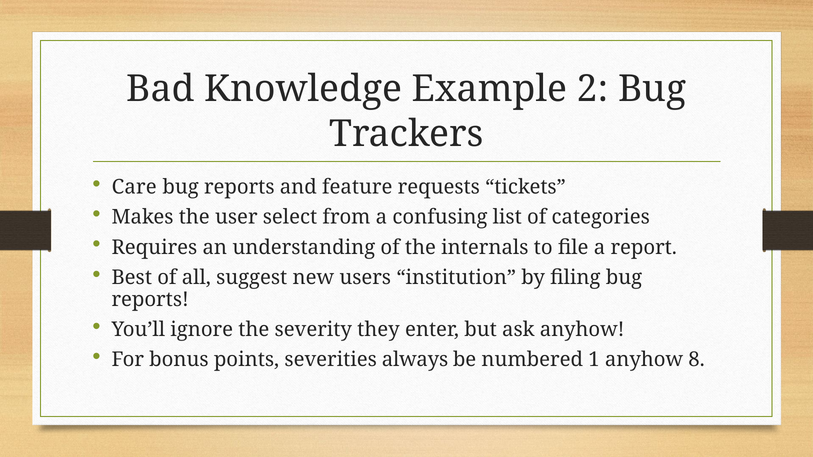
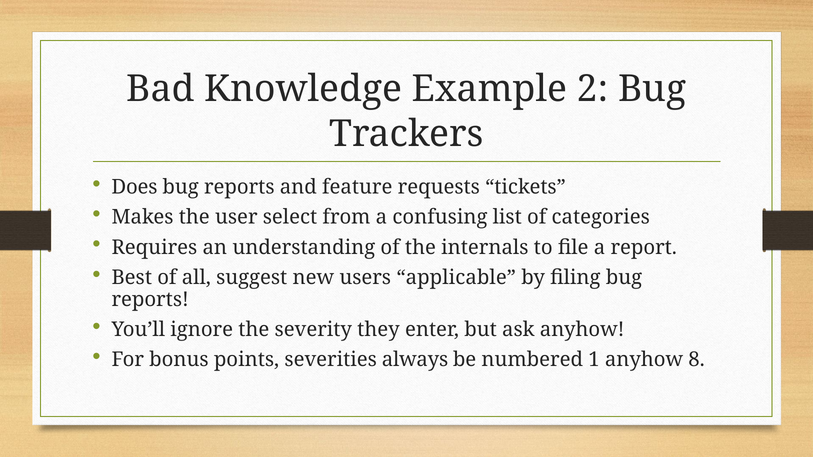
Care: Care -> Does (134, 187)
institution: institution -> applicable (456, 278)
